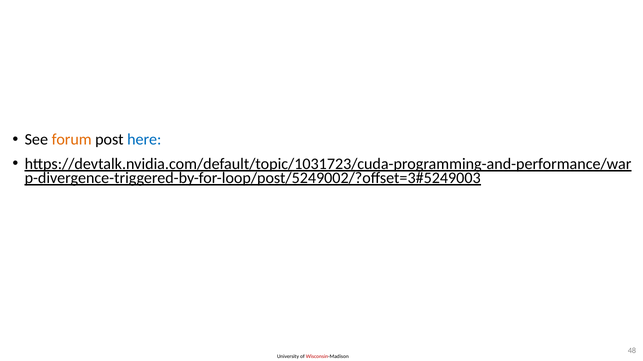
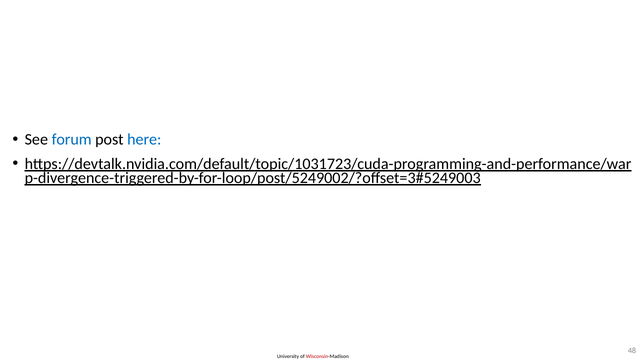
forum colour: orange -> blue (72, 140)
